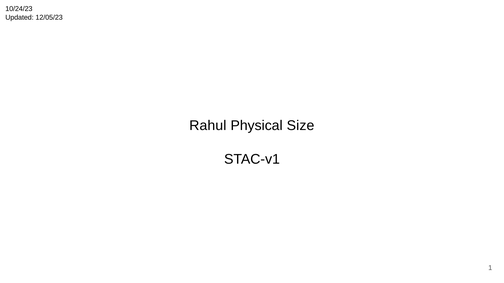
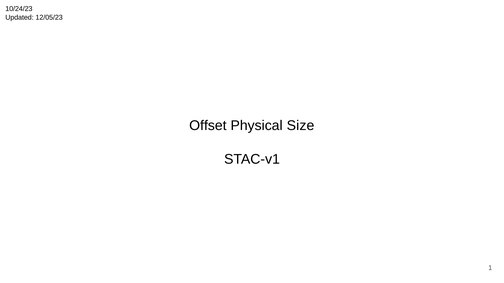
Rahul: Rahul -> Offset (208, 126)
